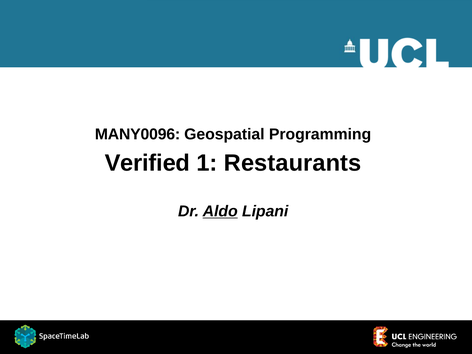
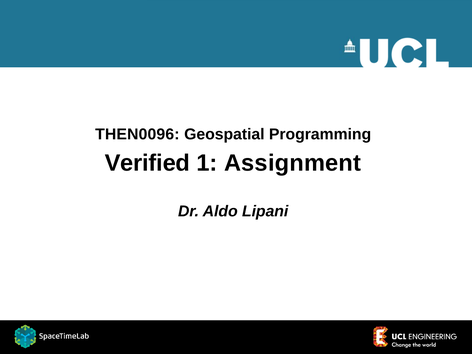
MANY0096: MANY0096 -> THEN0096 (137, 134)
Restaurants: Restaurants -> Assignment (293, 163)
Aldo underline: present -> none (220, 211)
